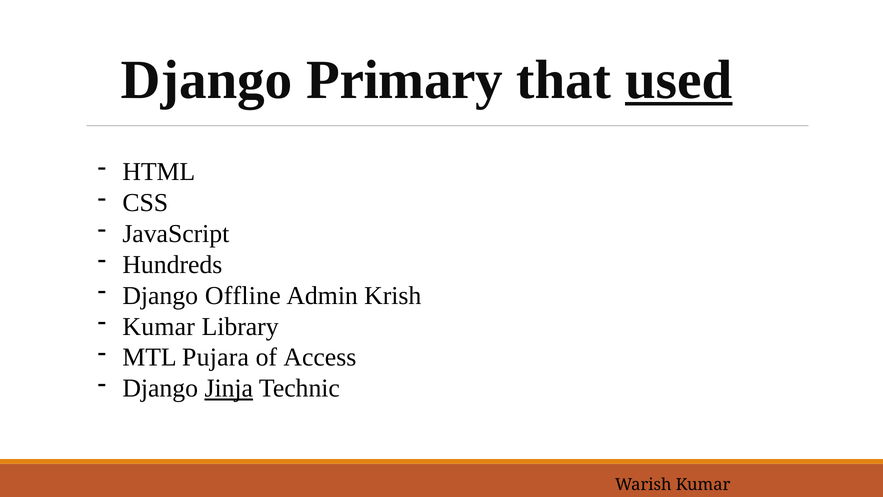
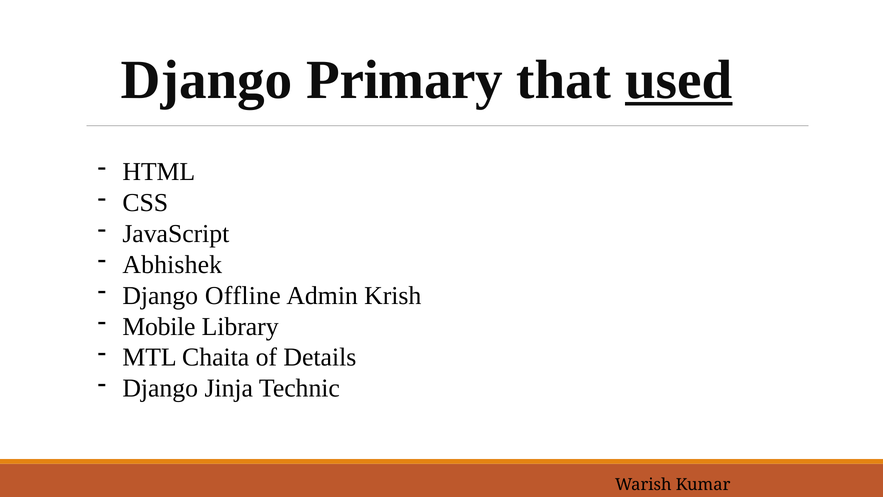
Hundreds: Hundreds -> Abhishek (172, 264)
Kumar: Kumar -> Mobile (159, 326)
Pujara: Pujara -> Chaita (216, 357)
Access: Access -> Details (320, 357)
Jinja underline: present -> none (229, 388)
